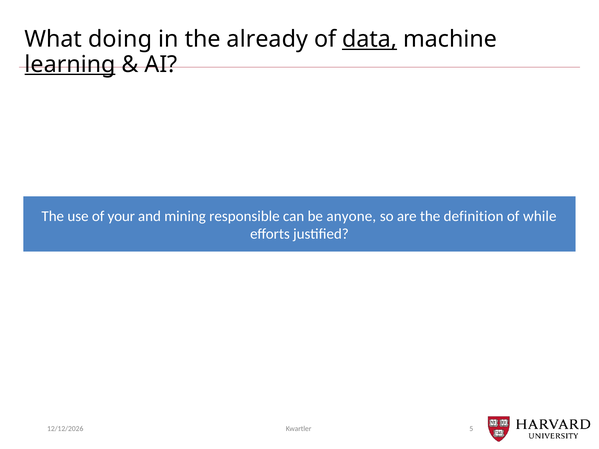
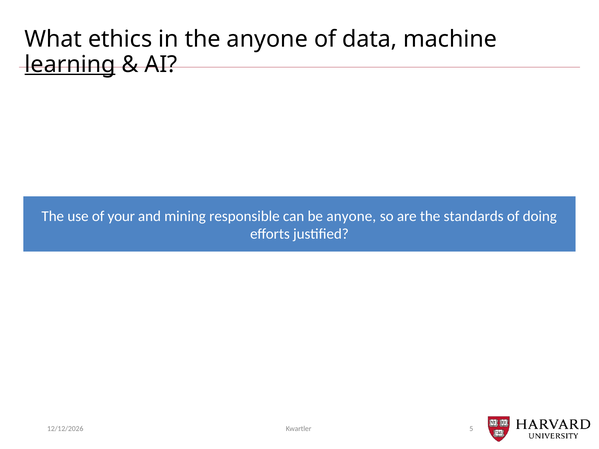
doing: doing -> ethics (120, 39)
the already: already -> anyone (267, 39)
data underline: present -> none (370, 39)
definition: definition -> standards (474, 216)
while: while -> doing (540, 216)
